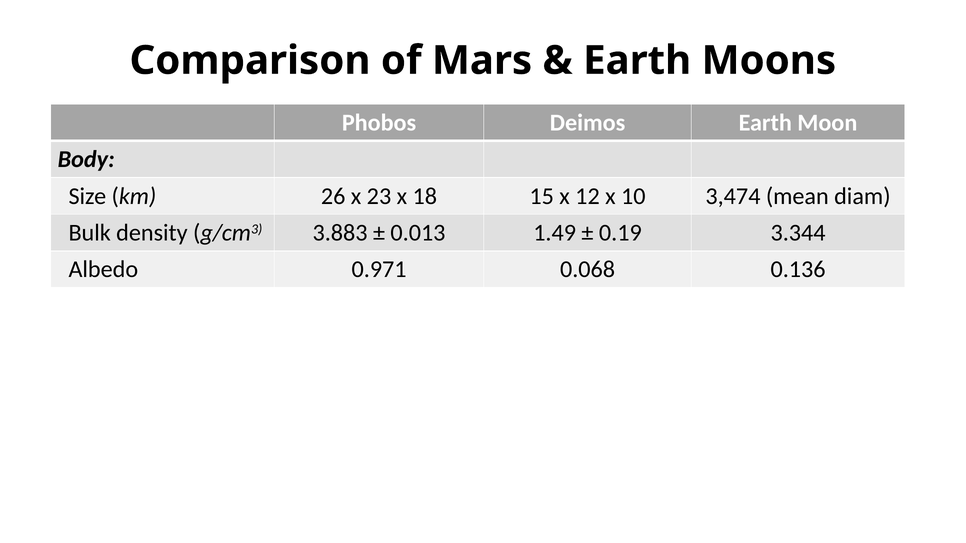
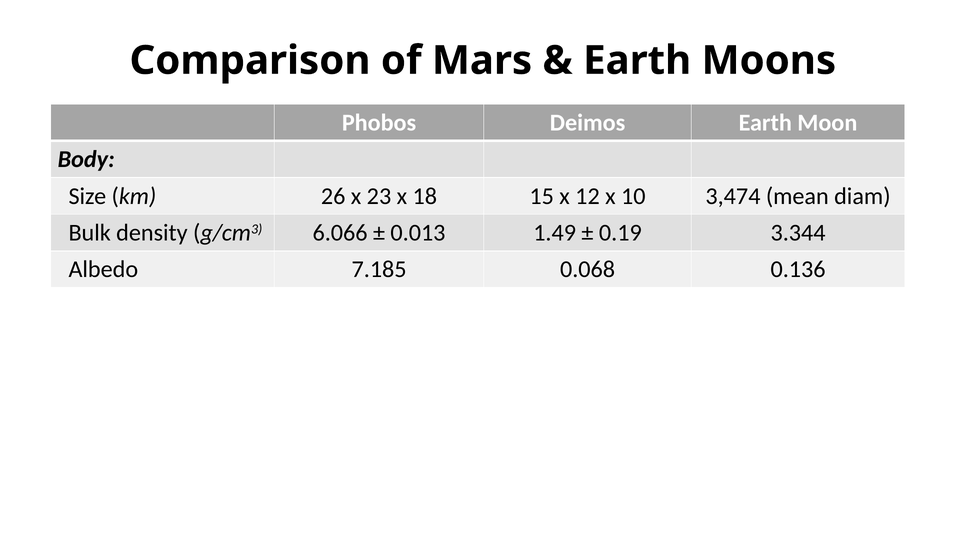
3.883: 3.883 -> 6.066 (340, 233)
0.971: 0.971 -> 7.185 (379, 270)
